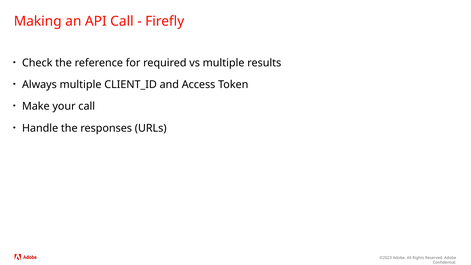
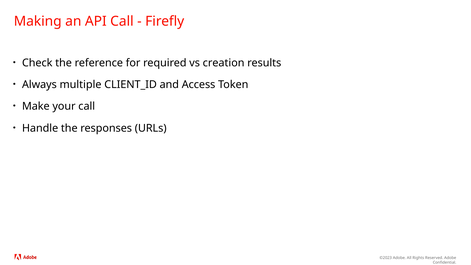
vs multiple: multiple -> creation (224, 63)
